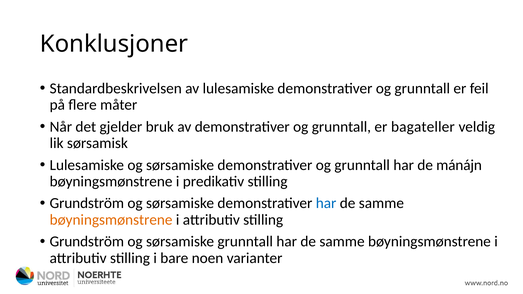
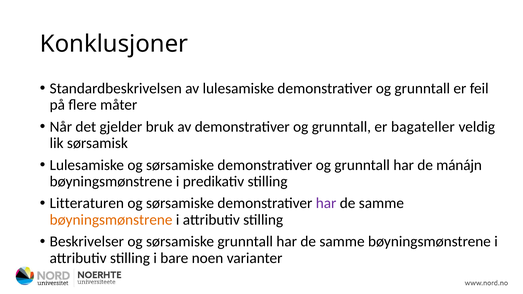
Grundström: Grundström -> Litteraturen (87, 203)
har colour: blue -> purple (326, 203)
Grundström: Grundström -> Beskrivelser (87, 242)
